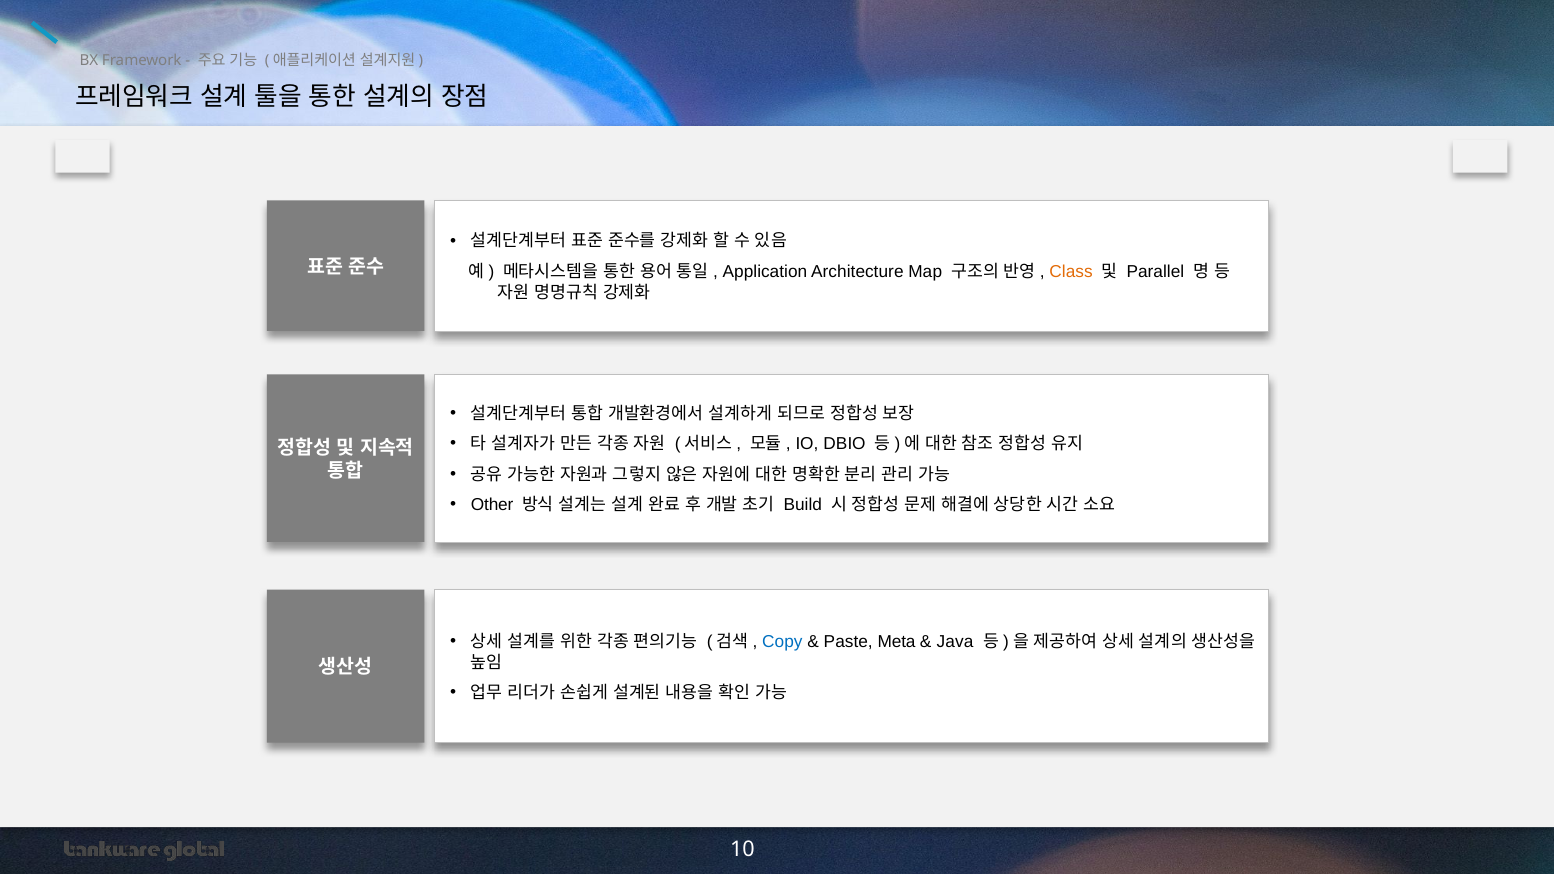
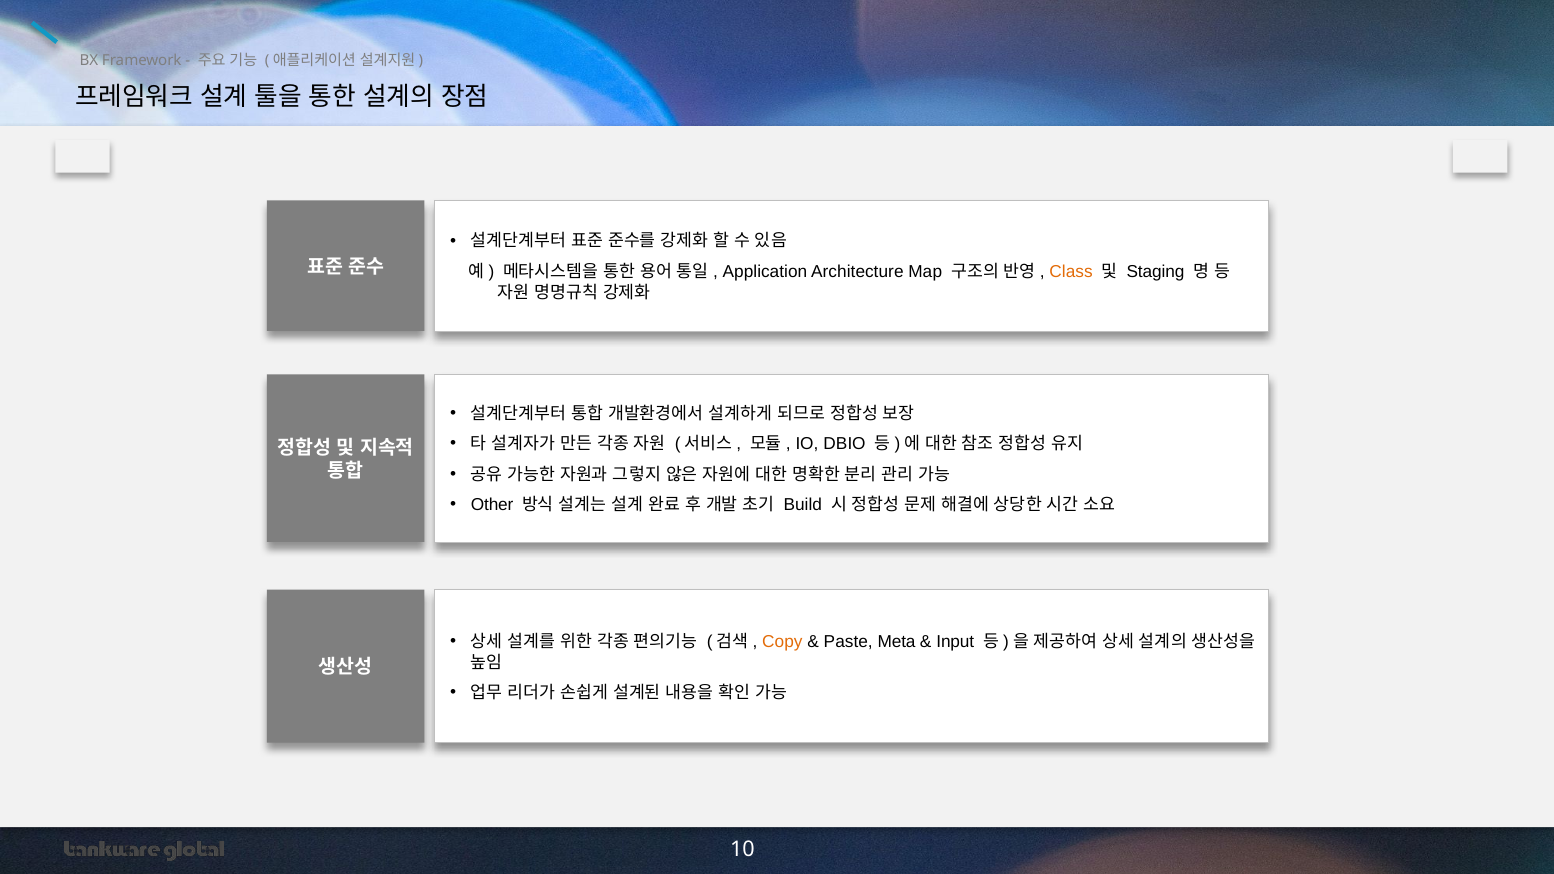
Parallel: Parallel -> Staging (1155, 272)
Copy colour: blue -> orange (782, 642)
Java: Java -> Input (955, 642)
